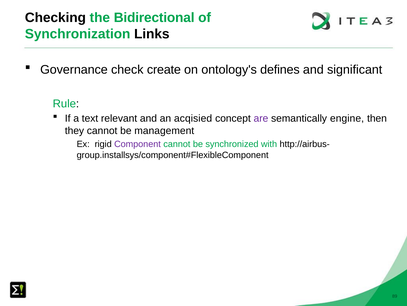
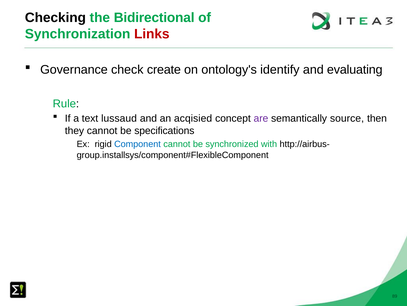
Links colour: black -> red (152, 34)
defines: defines -> identify (280, 70)
significant: significant -> evaluating (355, 70)
relevant: relevant -> lussaud (119, 118)
engine: engine -> source (347, 118)
management: management -> specifications (164, 131)
Component colour: purple -> blue (137, 144)
